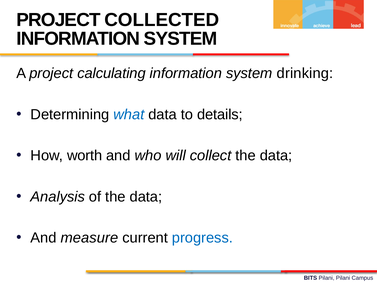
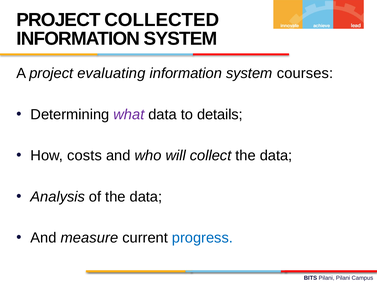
calculating: calculating -> evaluating (111, 73)
drinking: drinking -> courses (305, 73)
what colour: blue -> purple (129, 114)
worth: worth -> costs (84, 155)
